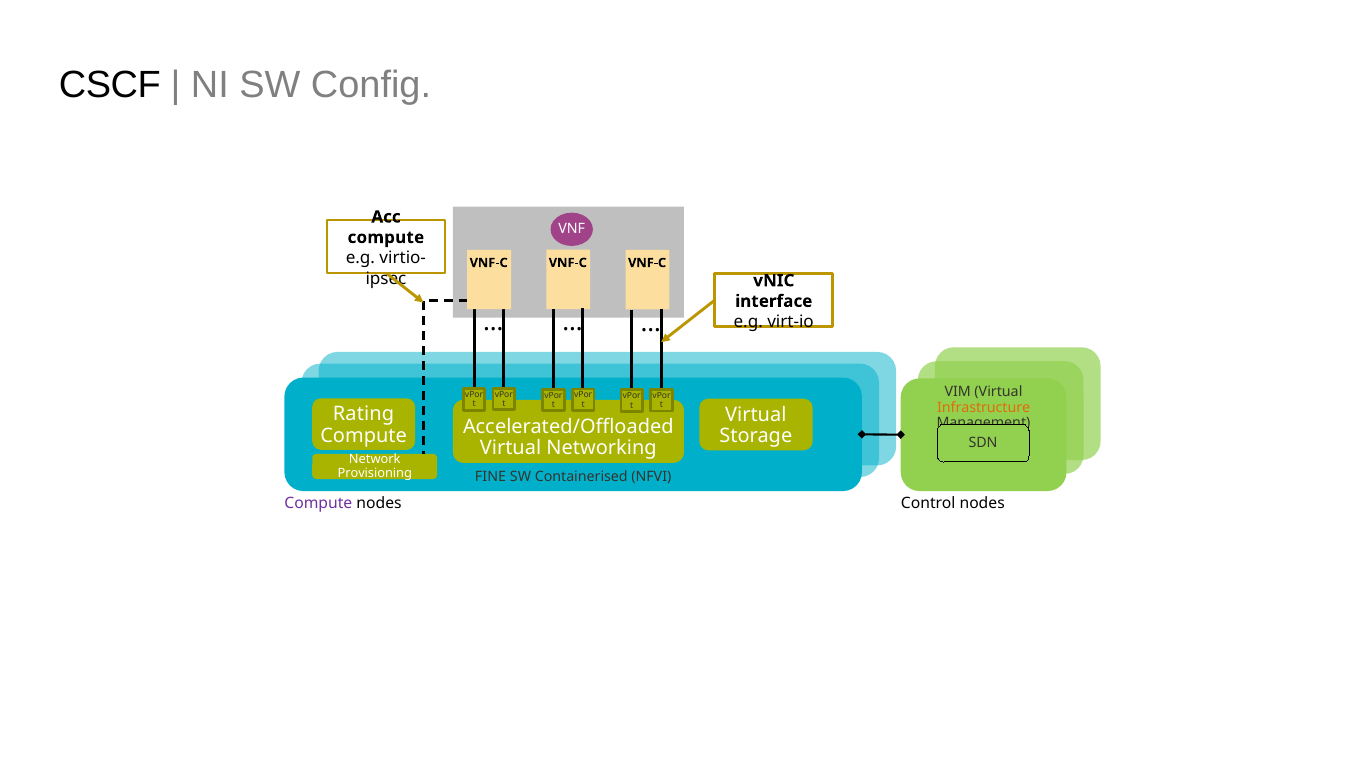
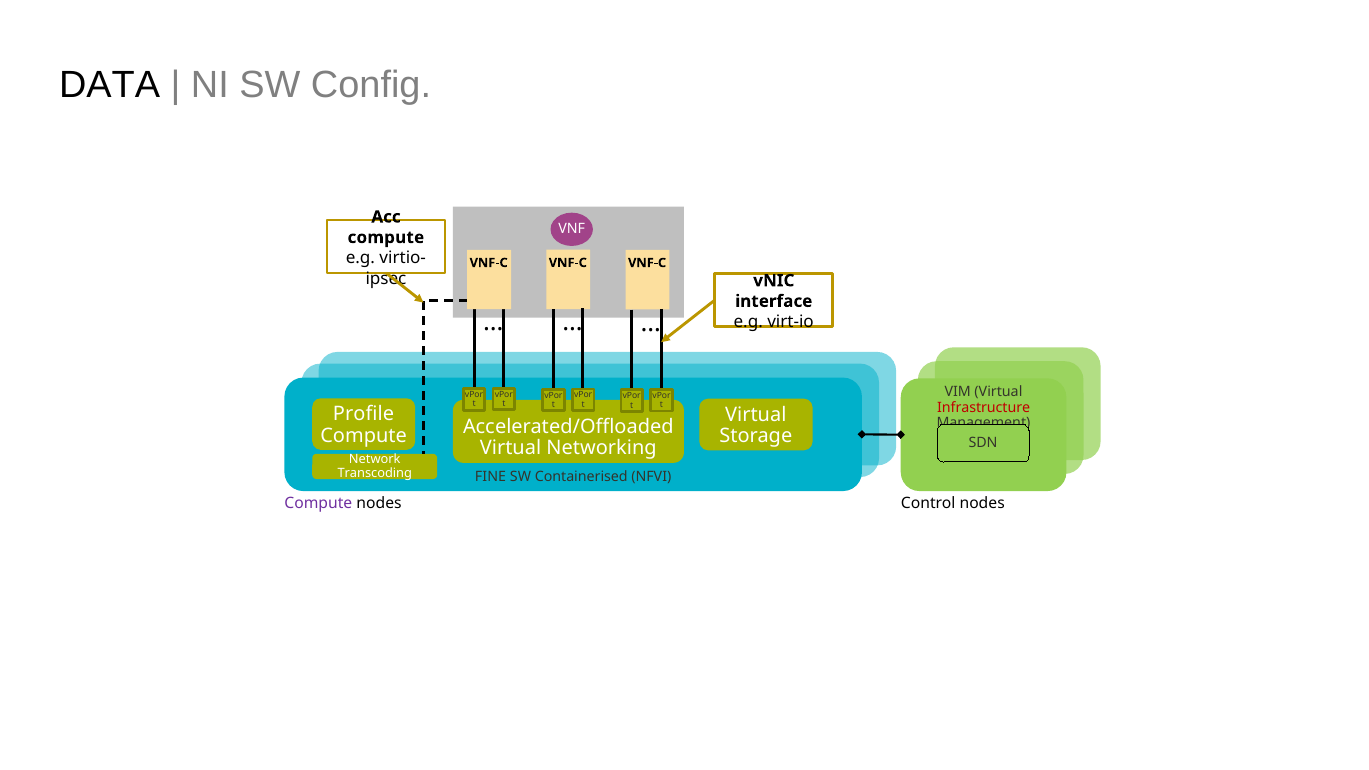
CSCF: CSCF -> DATA (110, 85)
Infrastructure colour: orange -> red (984, 408)
Rating: Rating -> Profile (364, 414)
Provisioning: Provisioning -> Transcoding (375, 473)
